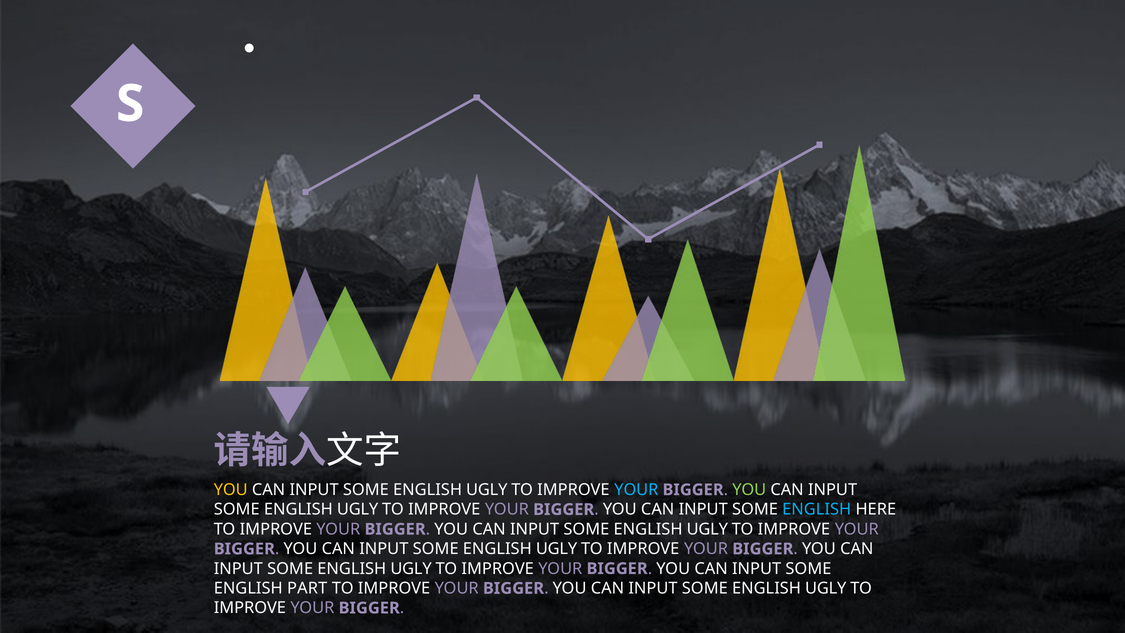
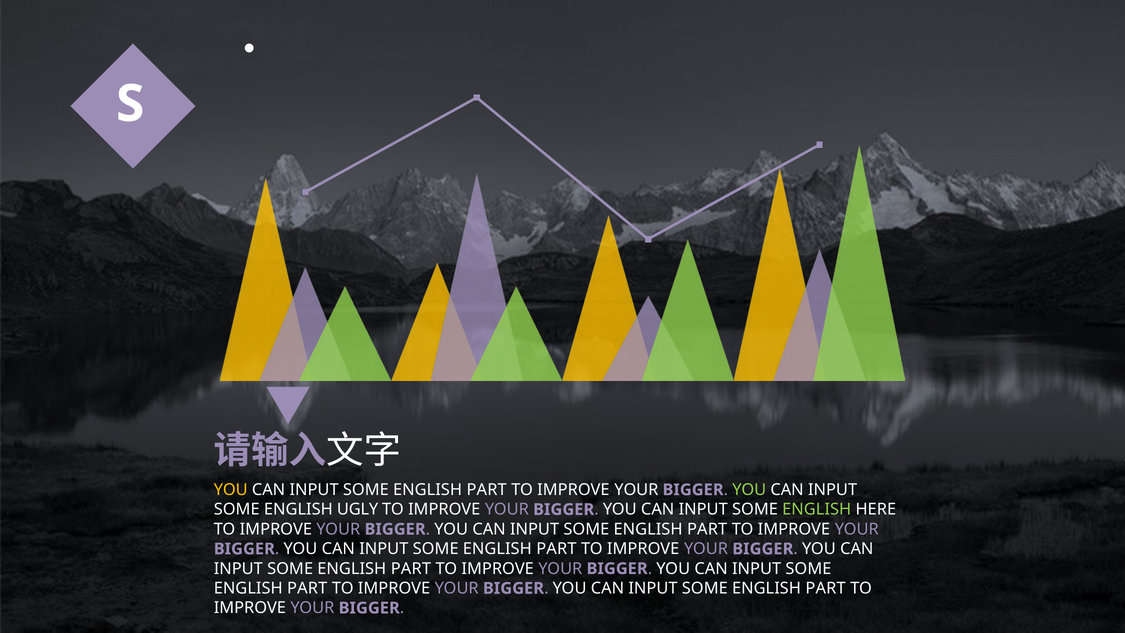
UGLY: UGLY -> PART (487, 490)
YOUR colour: light blue -> white (636, 490)
ENGLISH colour: light blue -> light green (817, 509)
UGLY: UGLY -> PART (707, 529)
UGLY: UGLY -> PART (556, 549)
UGLY: UGLY -> PART (411, 568)
UGLY: UGLY -> PART (826, 588)
